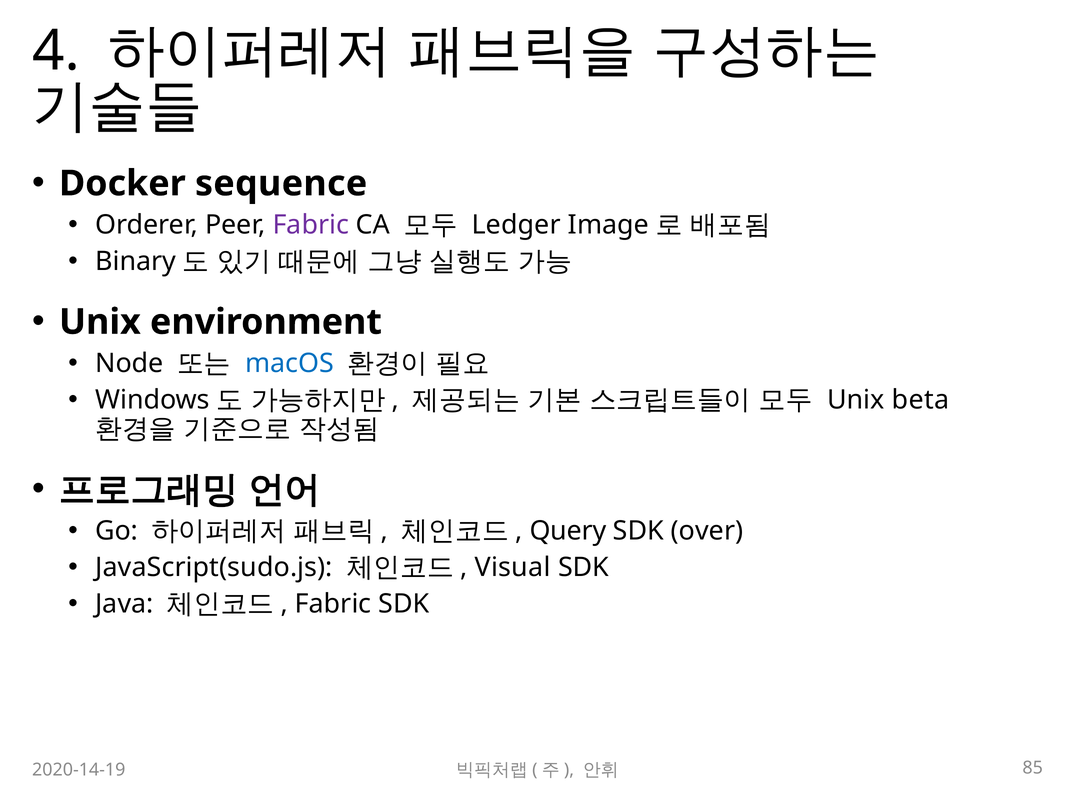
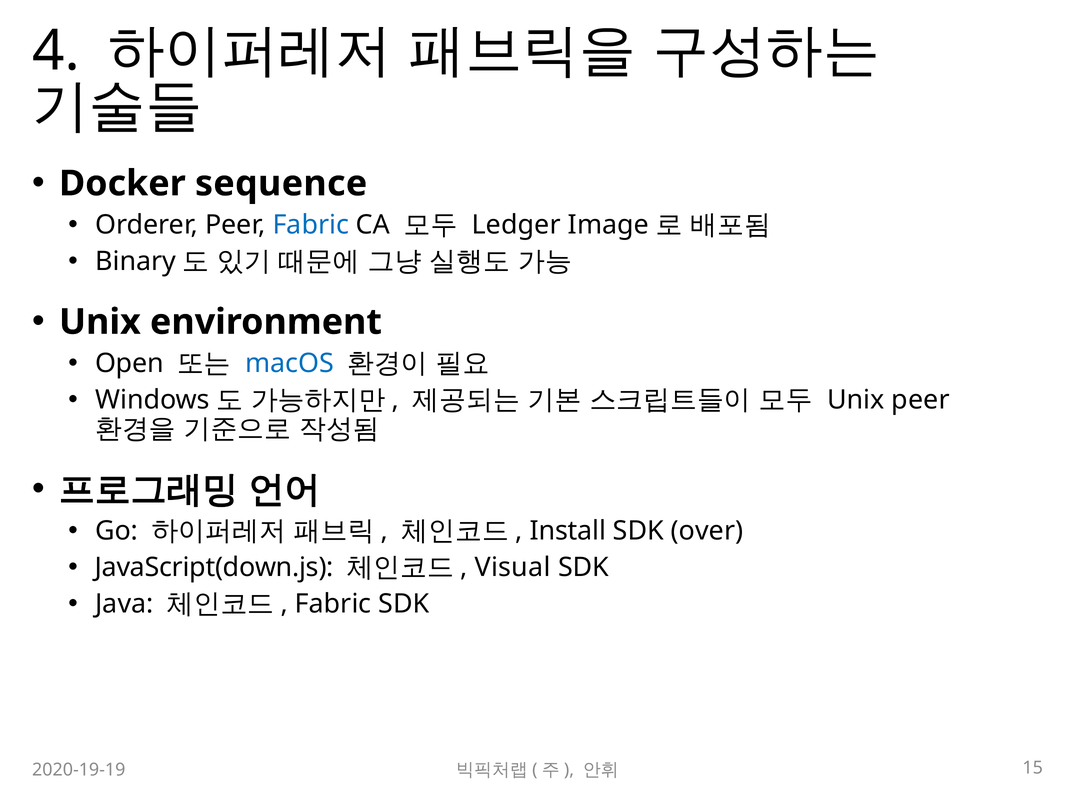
Fabric colour: purple -> blue (311, 225)
Node: Node -> Open (129, 363)
Unix beta: beta -> peer (921, 400)
Query: Query -> Install (568, 531)
JavaScript(sudo.js: JavaScript(sudo.js -> JavaScript(down.js (214, 567)
2020-14-19: 2020-14-19 -> 2020-19-19 (79, 770)
85: 85 -> 15 (1033, 768)
